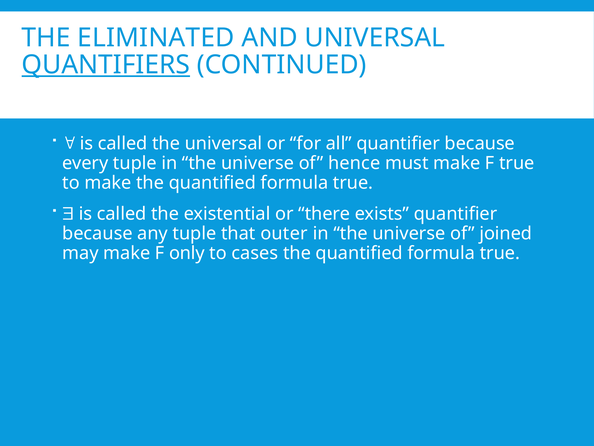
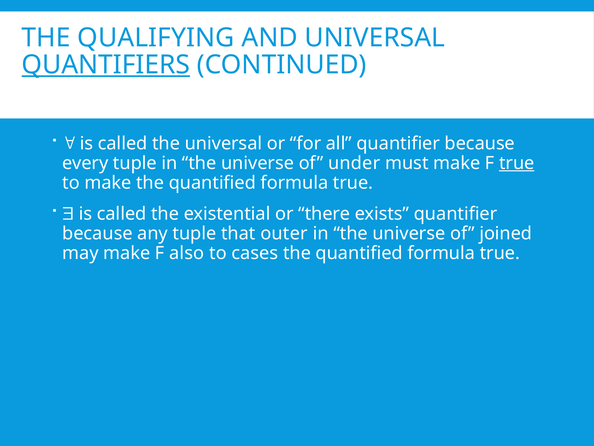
ELIMINATED: ELIMINATED -> QUALIFYING (156, 38)
hence: hence -> under (354, 163)
true underline: none -> present (517, 163)
only: only -> also (187, 253)
